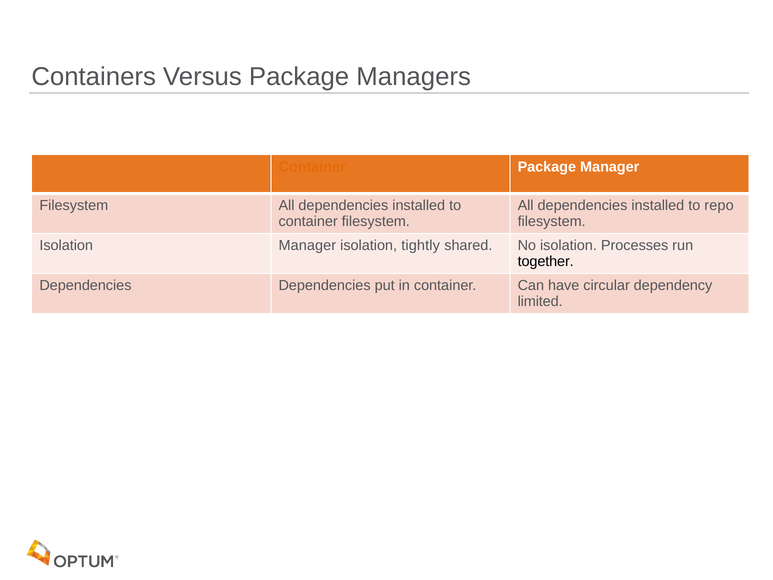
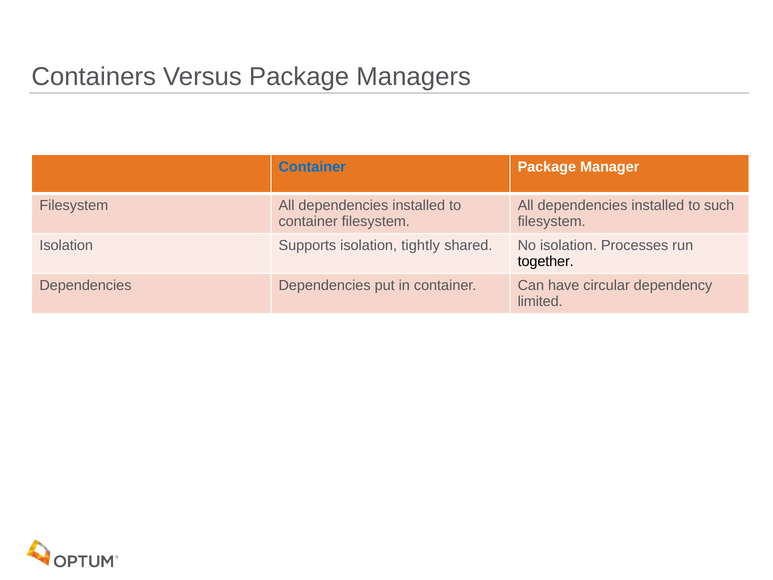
Container colour: orange -> blue (312, 167)
repo: repo -> such (719, 205)
Isolation Manager: Manager -> Supports (307, 245)
